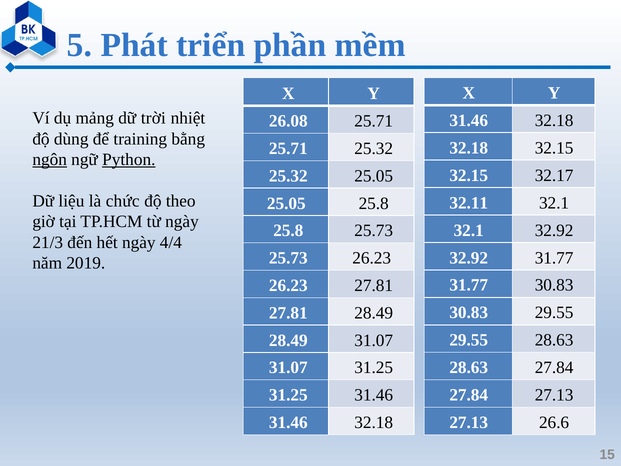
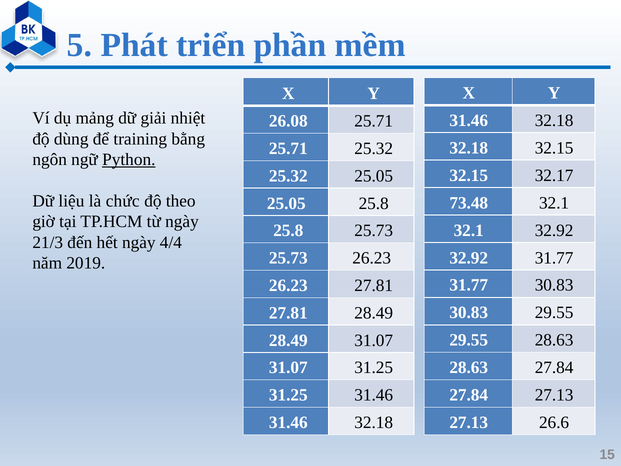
trời: trời -> giải (153, 118)
ngôn underline: present -> none (50, 160)
32.11: 32.11 -> 73.48 (469, 203)
